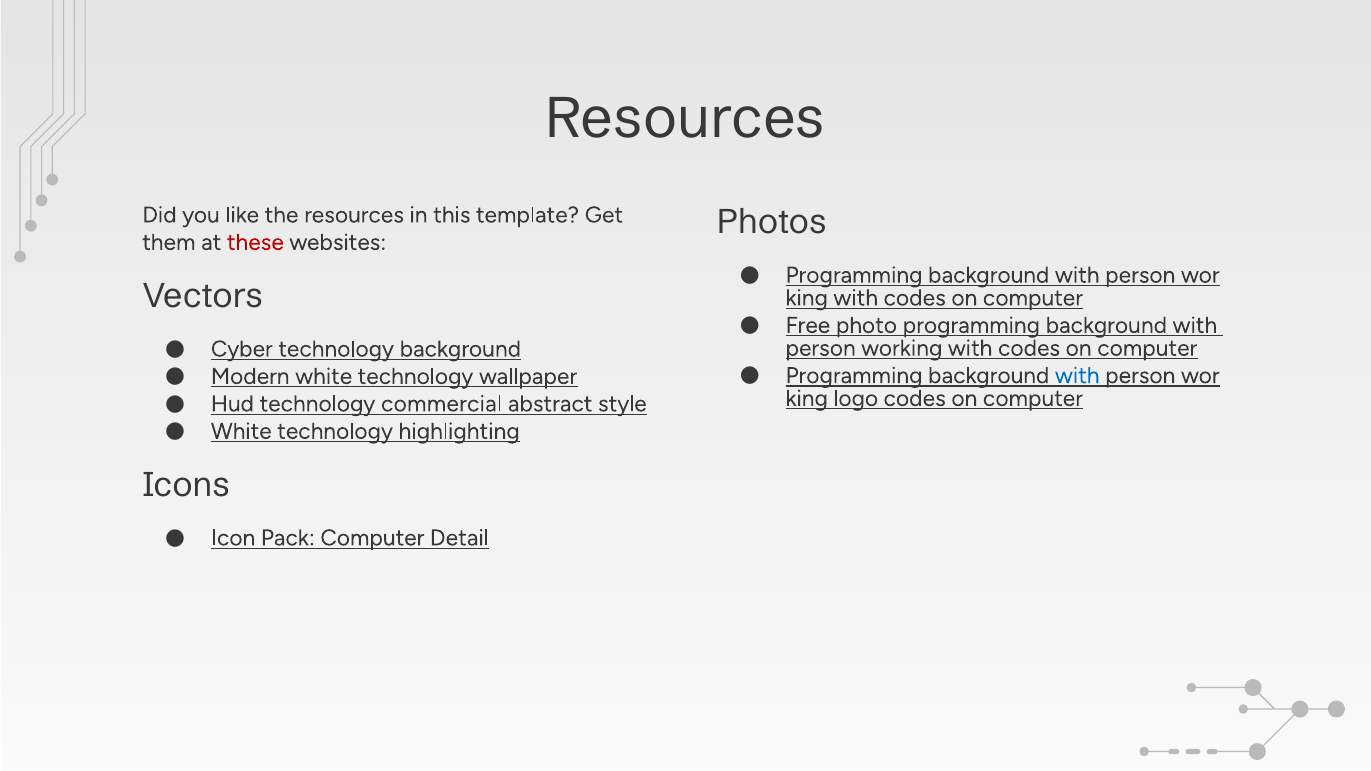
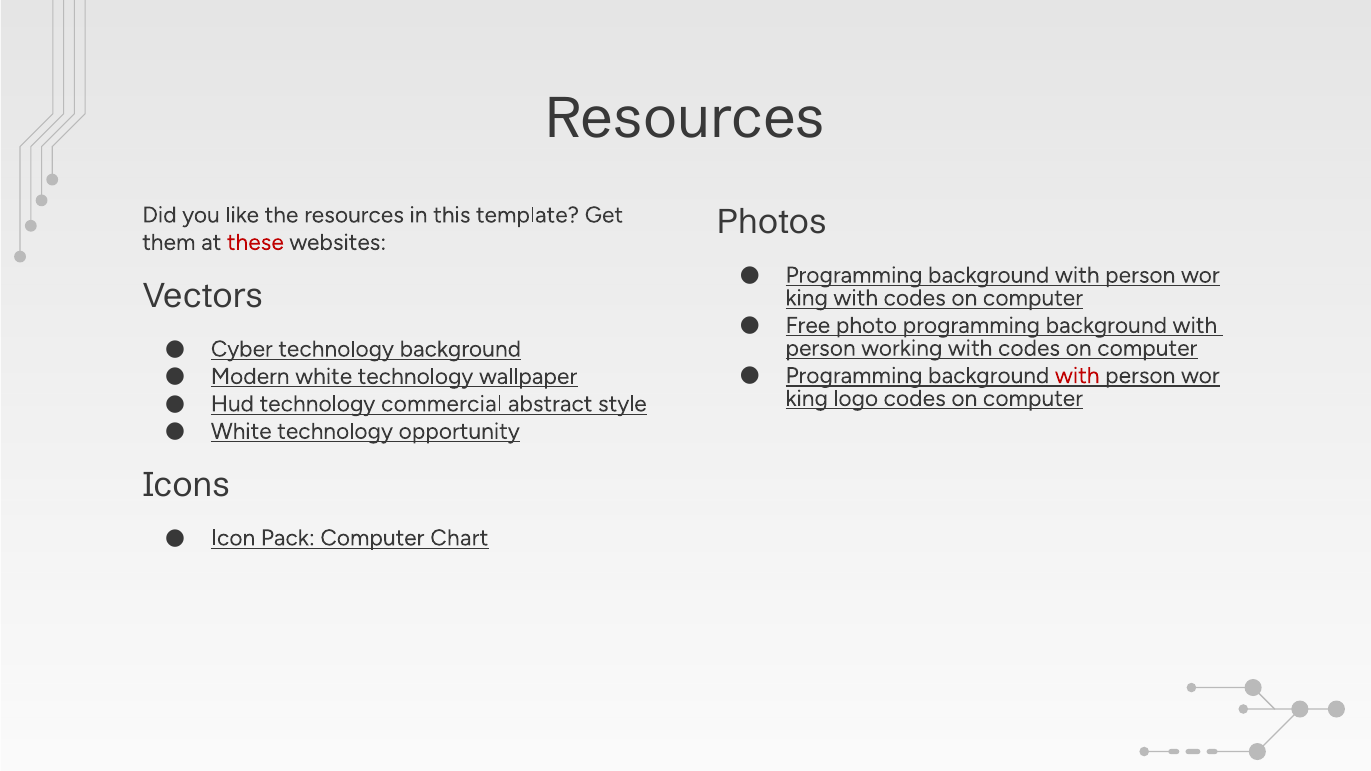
with colour: blue -> red (1077, 376)
highlighting: highlighting -> opportunity (459, 431)
Detail: Detail -> Chart (459, 538)
